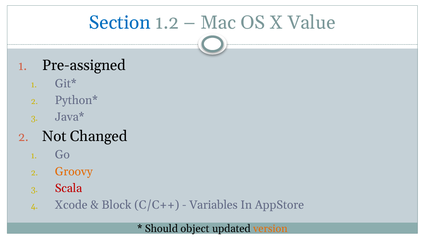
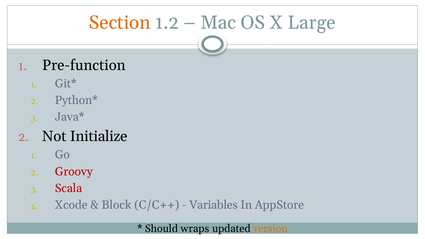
Section colour: blue -> orange (120, 23)
Value: Value -> Large (312, 23)
Pre-assigned: Pre-assigned -> Pre-function (84, 65)
Changed: Changed -> Initialize (99, 136)
Groovy colour: orange -> red (74, 171)
object: object -> wraps (195, 229)
